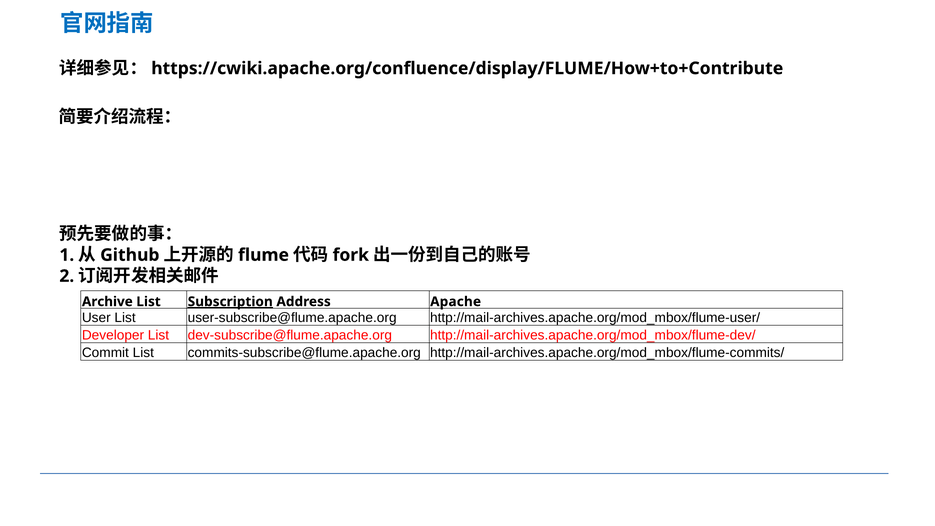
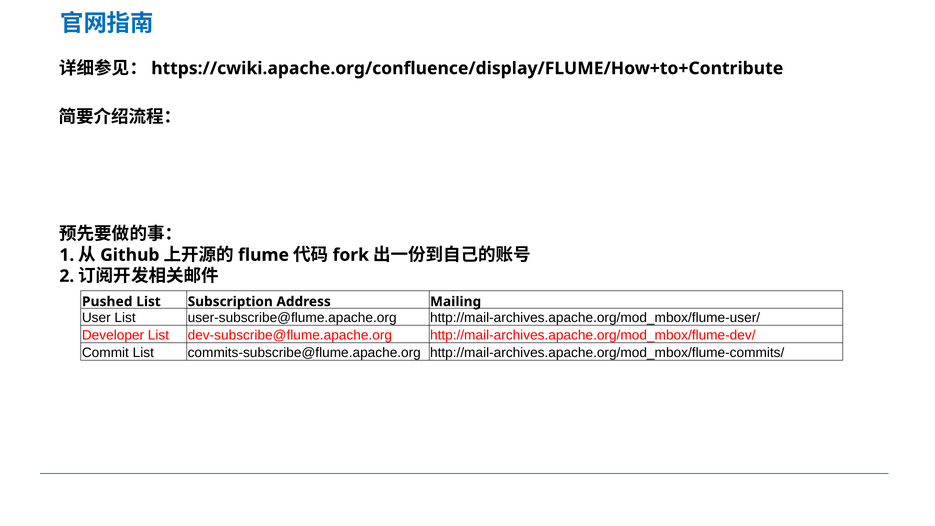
Archive: Archive -> Pushed (107, 302)
Subscription underline: present -> none (230, 302)
Apache: Apache -> Mailing (456, 302)
